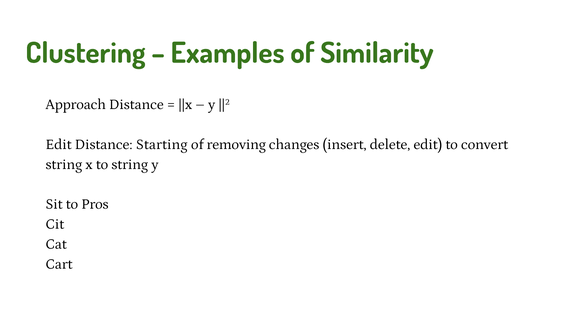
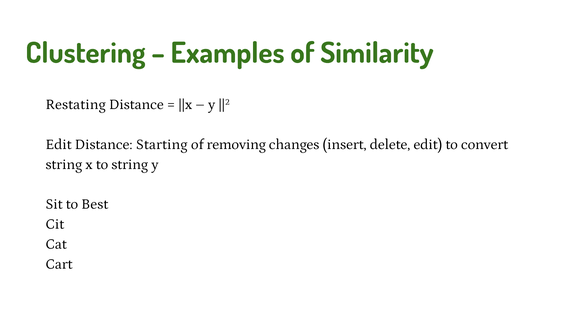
Approach: Approach -> Restating (76, 105)
Pros: Pros -> Best (95, 204)
